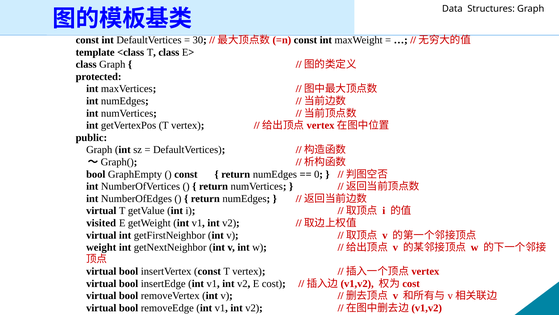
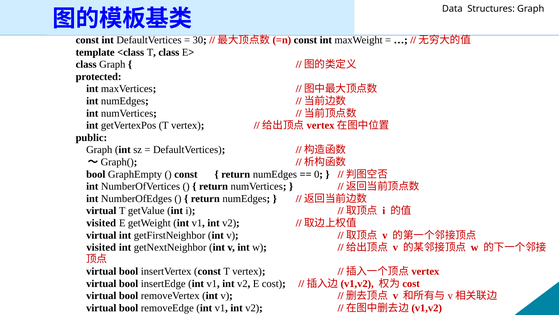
weight: weight -> visited (101, 247)
